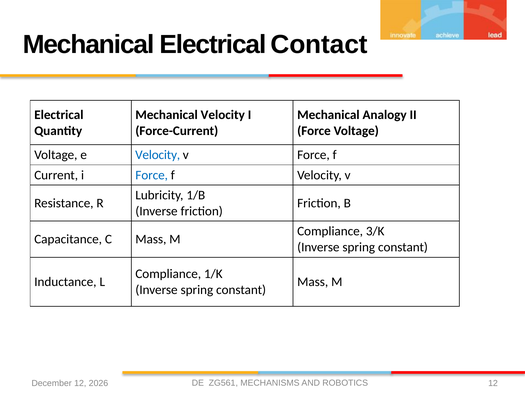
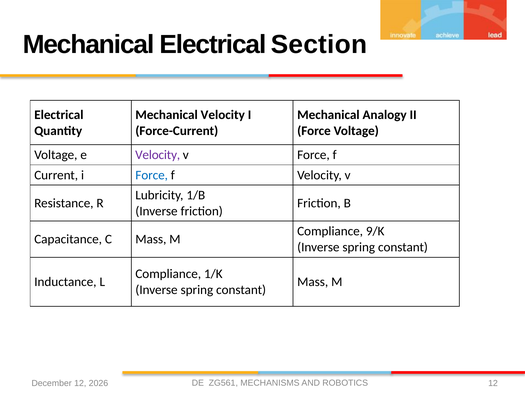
Contact: Contact -> Section (319, 45)
Velocity colour: blue -> purple (158, 155)
3/K: 3/K -> 9/K (375, 232)
